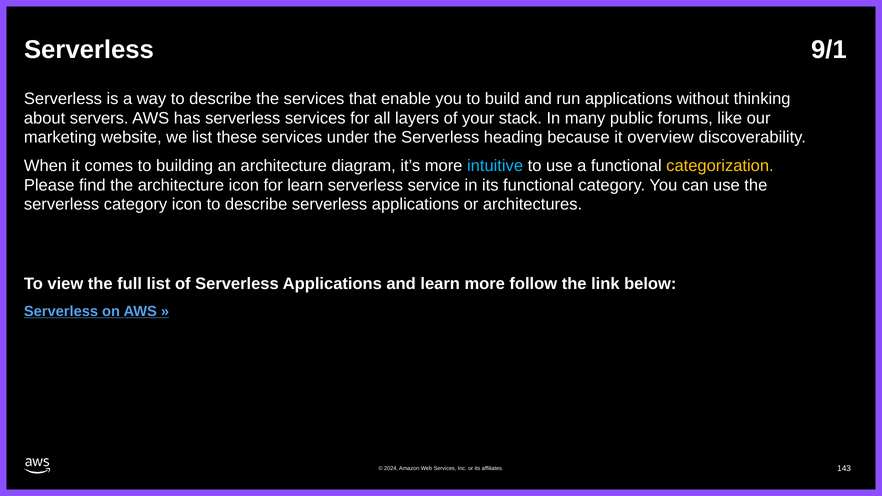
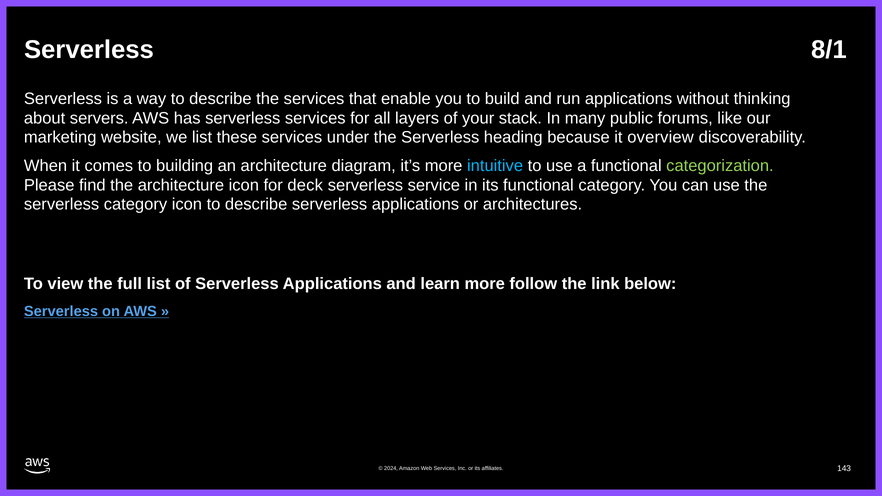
9/1: 9/1 -> 8/1 (829, 50)
categorization colour: yellow -> light green (720, 166)
for learn: learn -> deck (305, 185)
